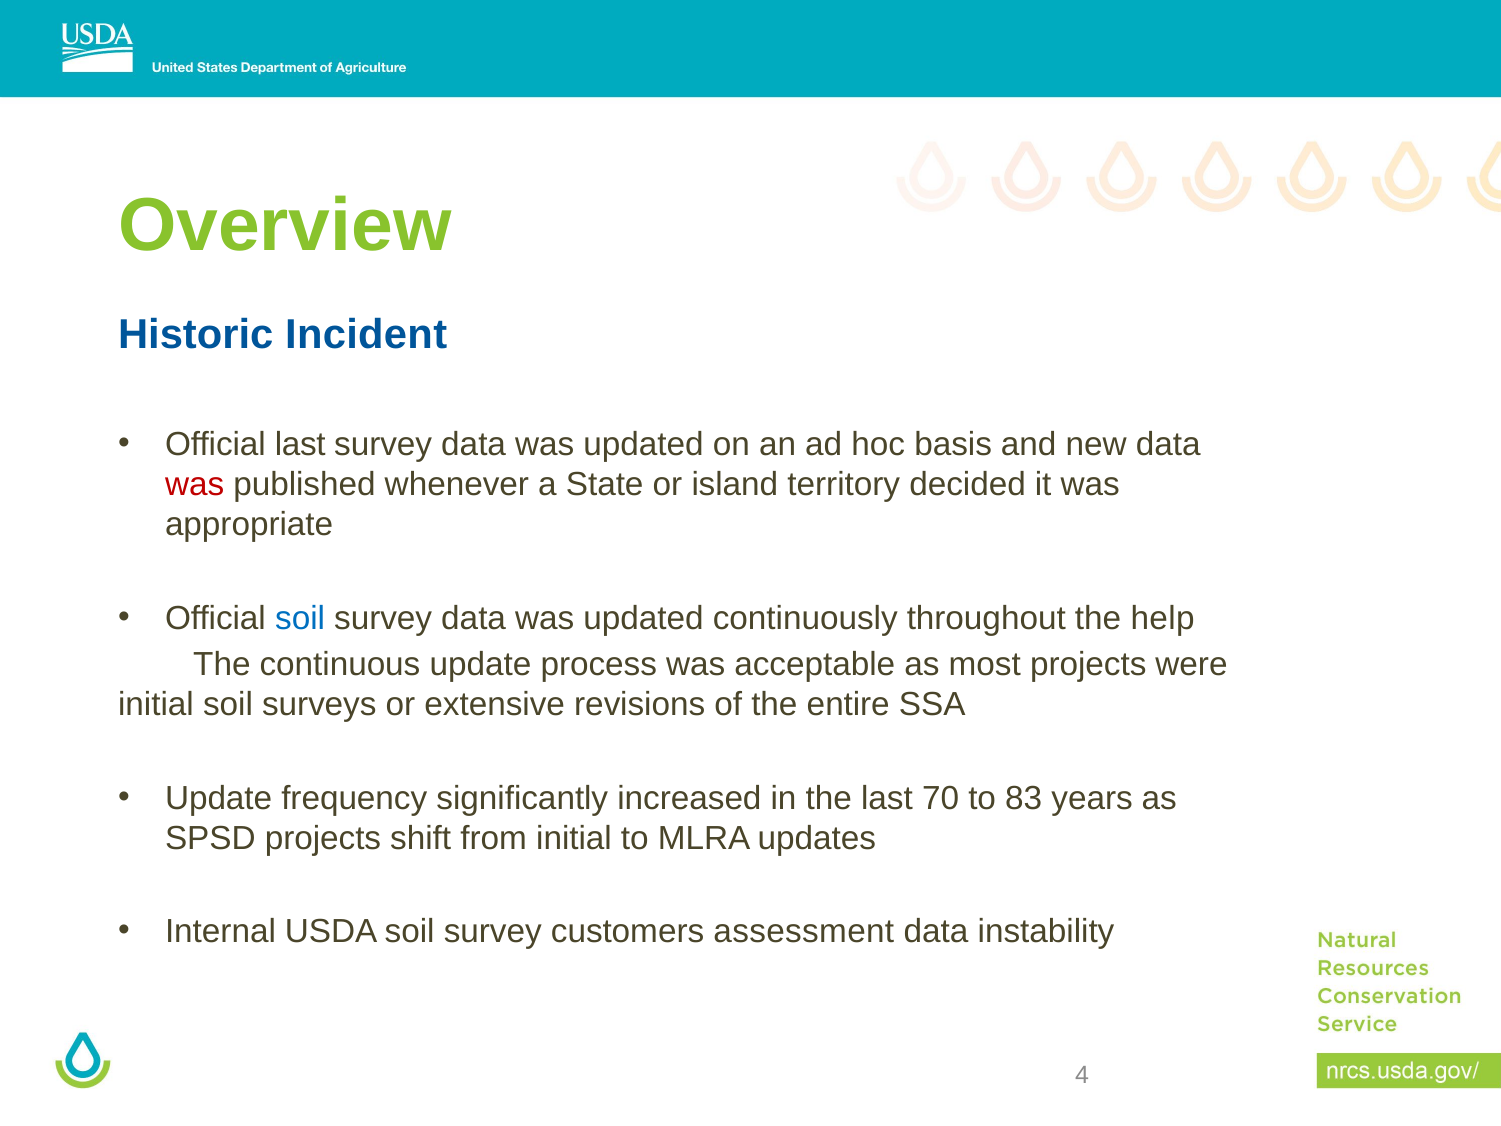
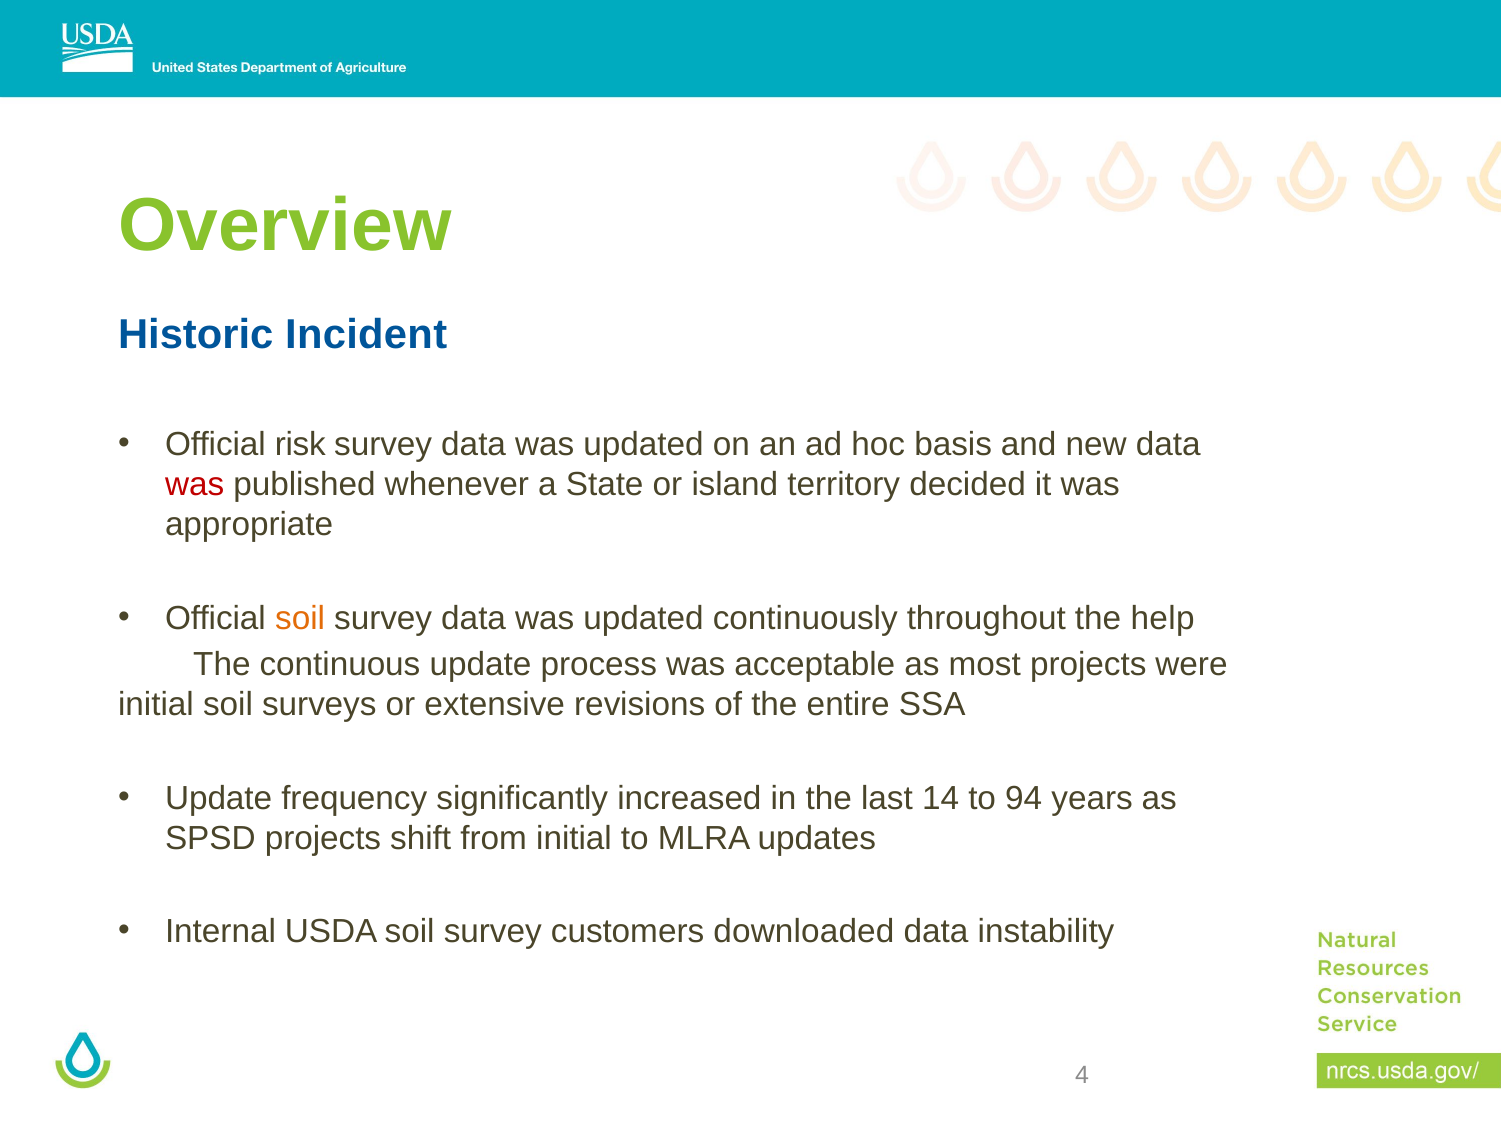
Official last: last -> risk (300, 445)
soil colour: blue -> orange (300, 618)
70: 70 -> 14 (941, 798)
83: 83 -> 94 (1024, 798)
assessment: assessment -> downloaded (804, 931)
